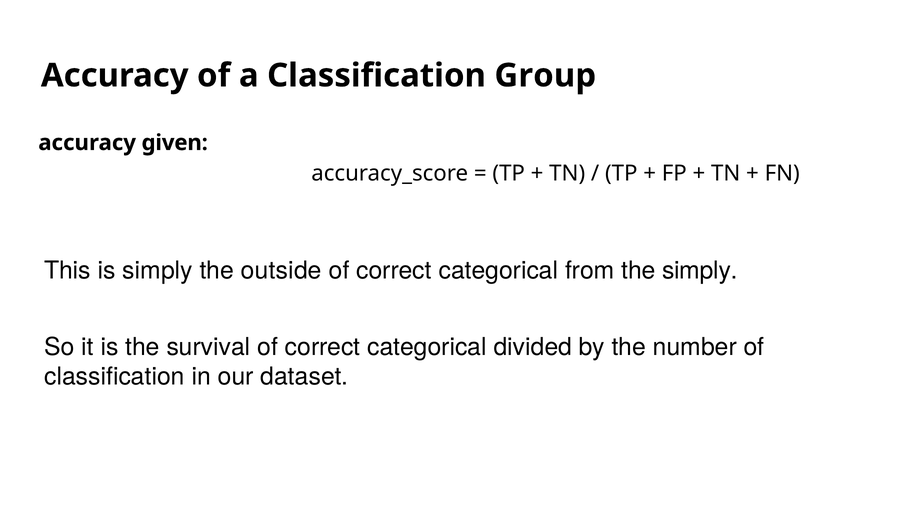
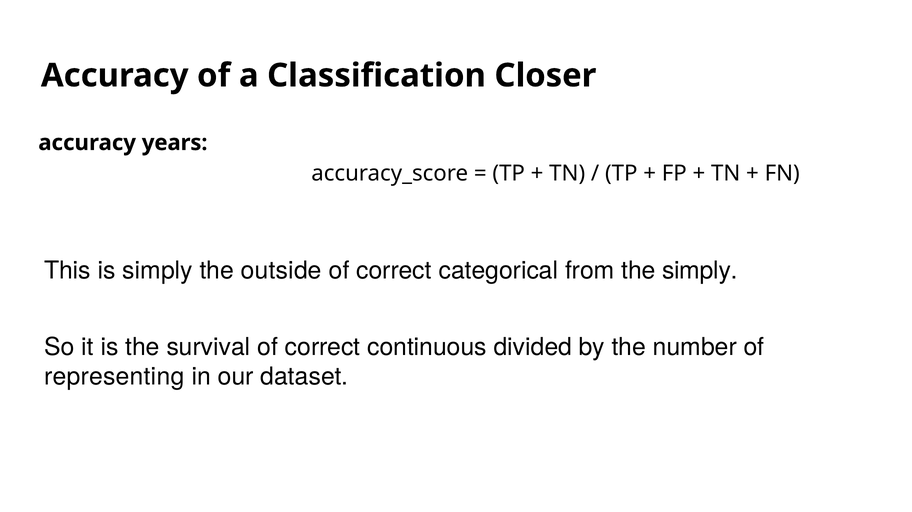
Group: Group -> Closer (545, 76)
given: given -> years (175, 143)
categorical: categorical -> continuous (427, 347)
classification: classification -> representing (114, 377)
